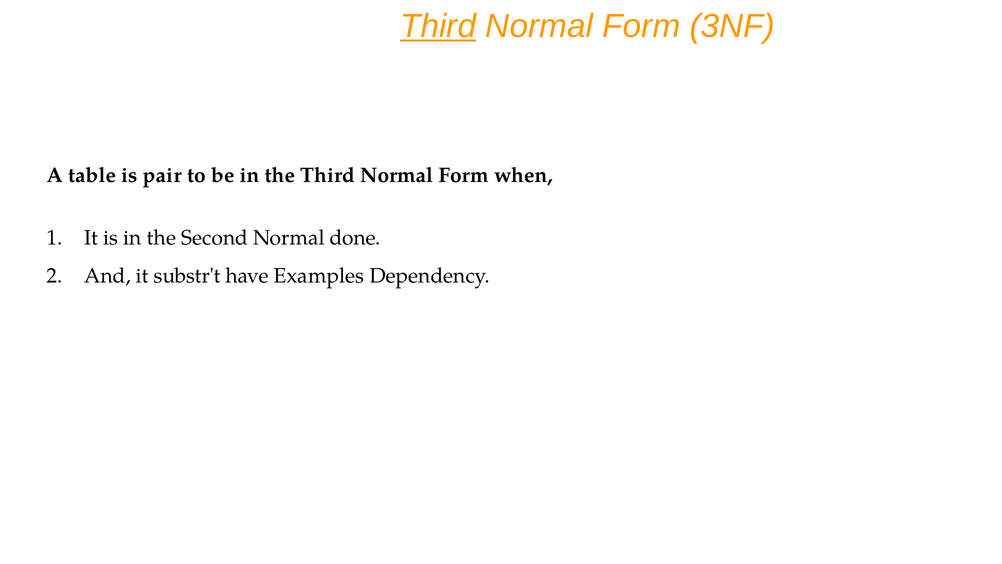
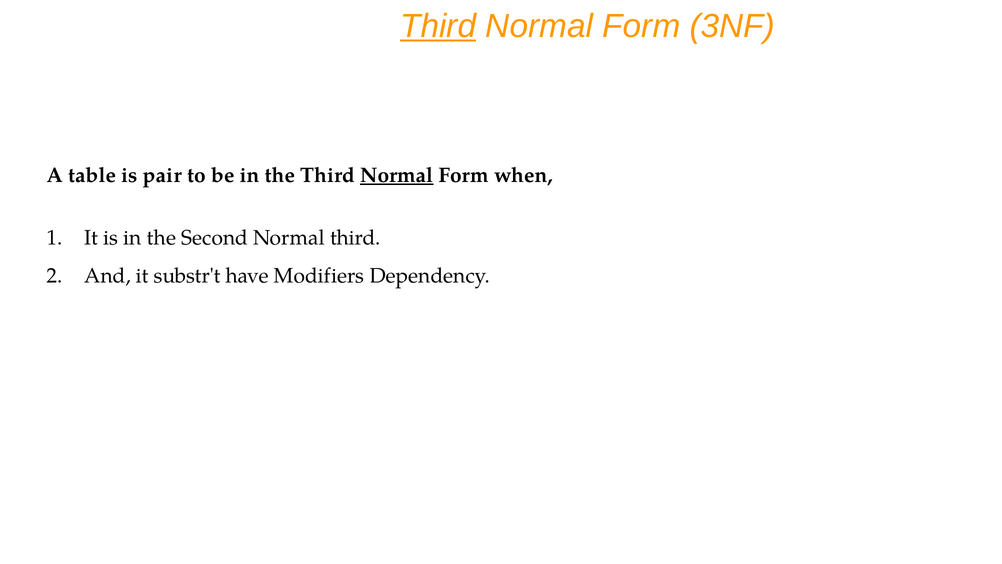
Normal underline: none -> present (397, 175)
Normal done: done -> third (355, 238)
Examples: Examples -> Modifiers (319, 275)
